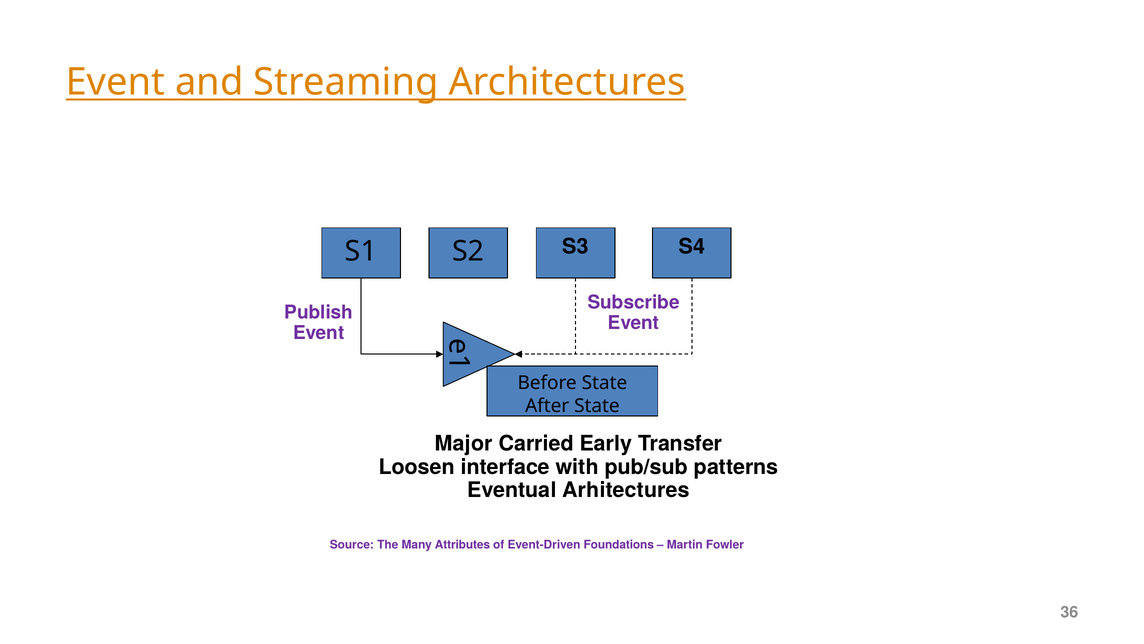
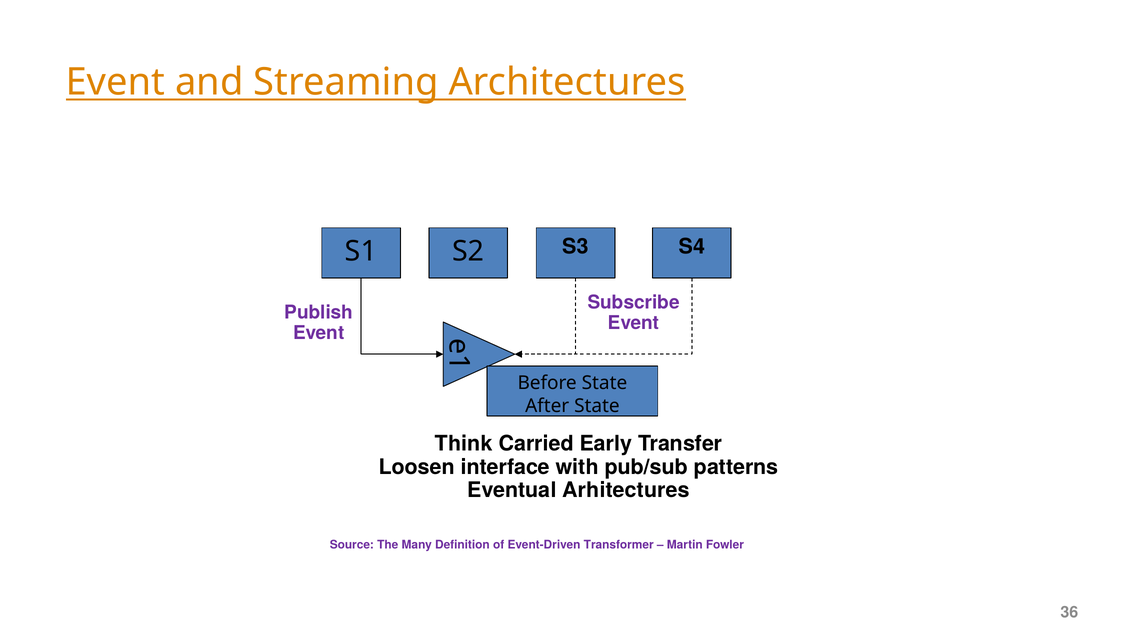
Major: Major -> Think (464, 443)
Attributes: Attributes -> Definition (462, 544)
Foundations: Foundations -> Transformer (619, 544)
